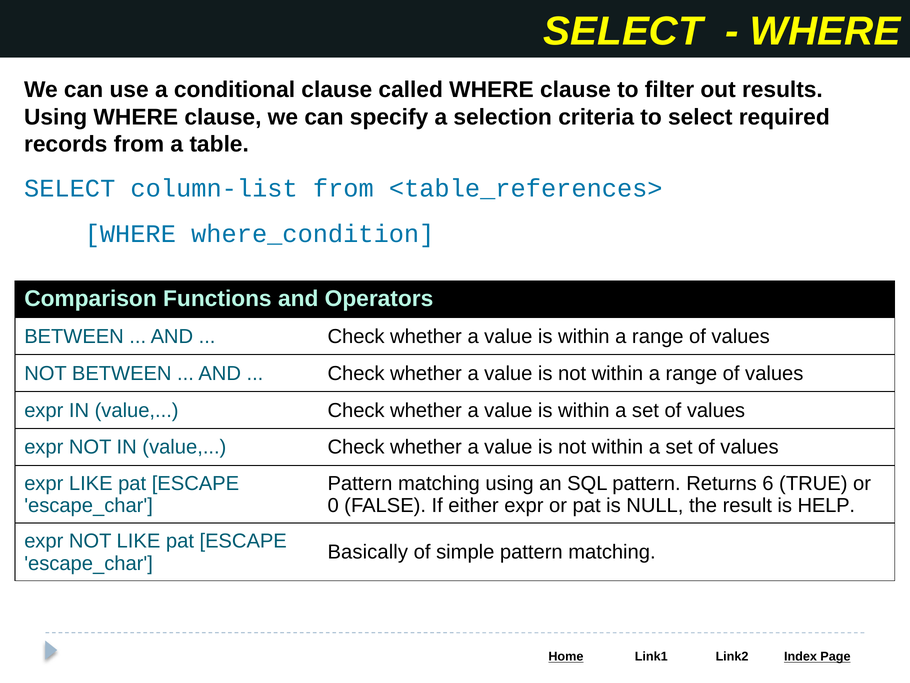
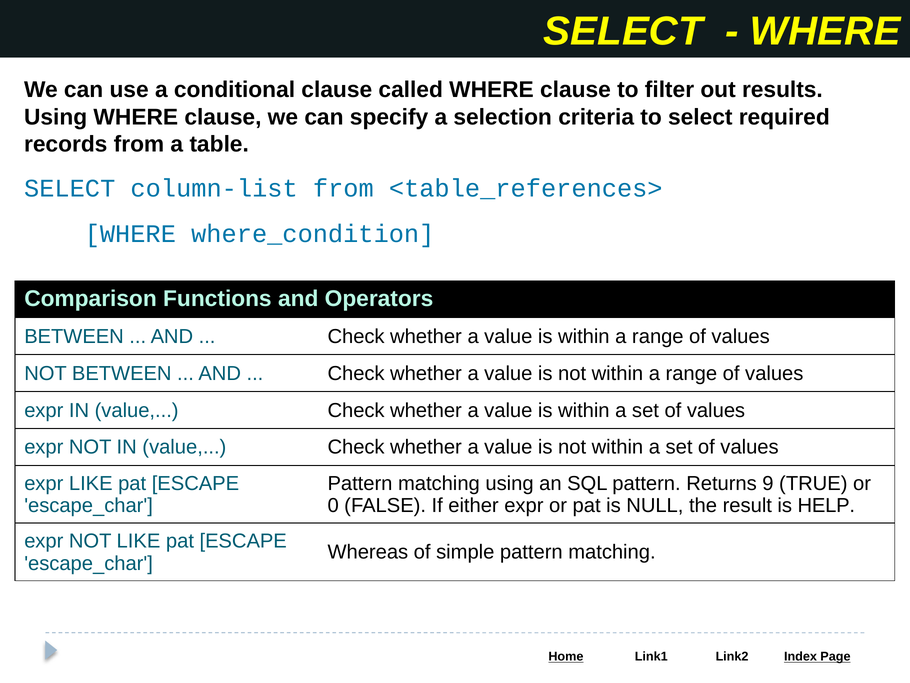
6: 6 -> 9 (768, 483)
Basically: Basically -> Whereas (368, 552)
